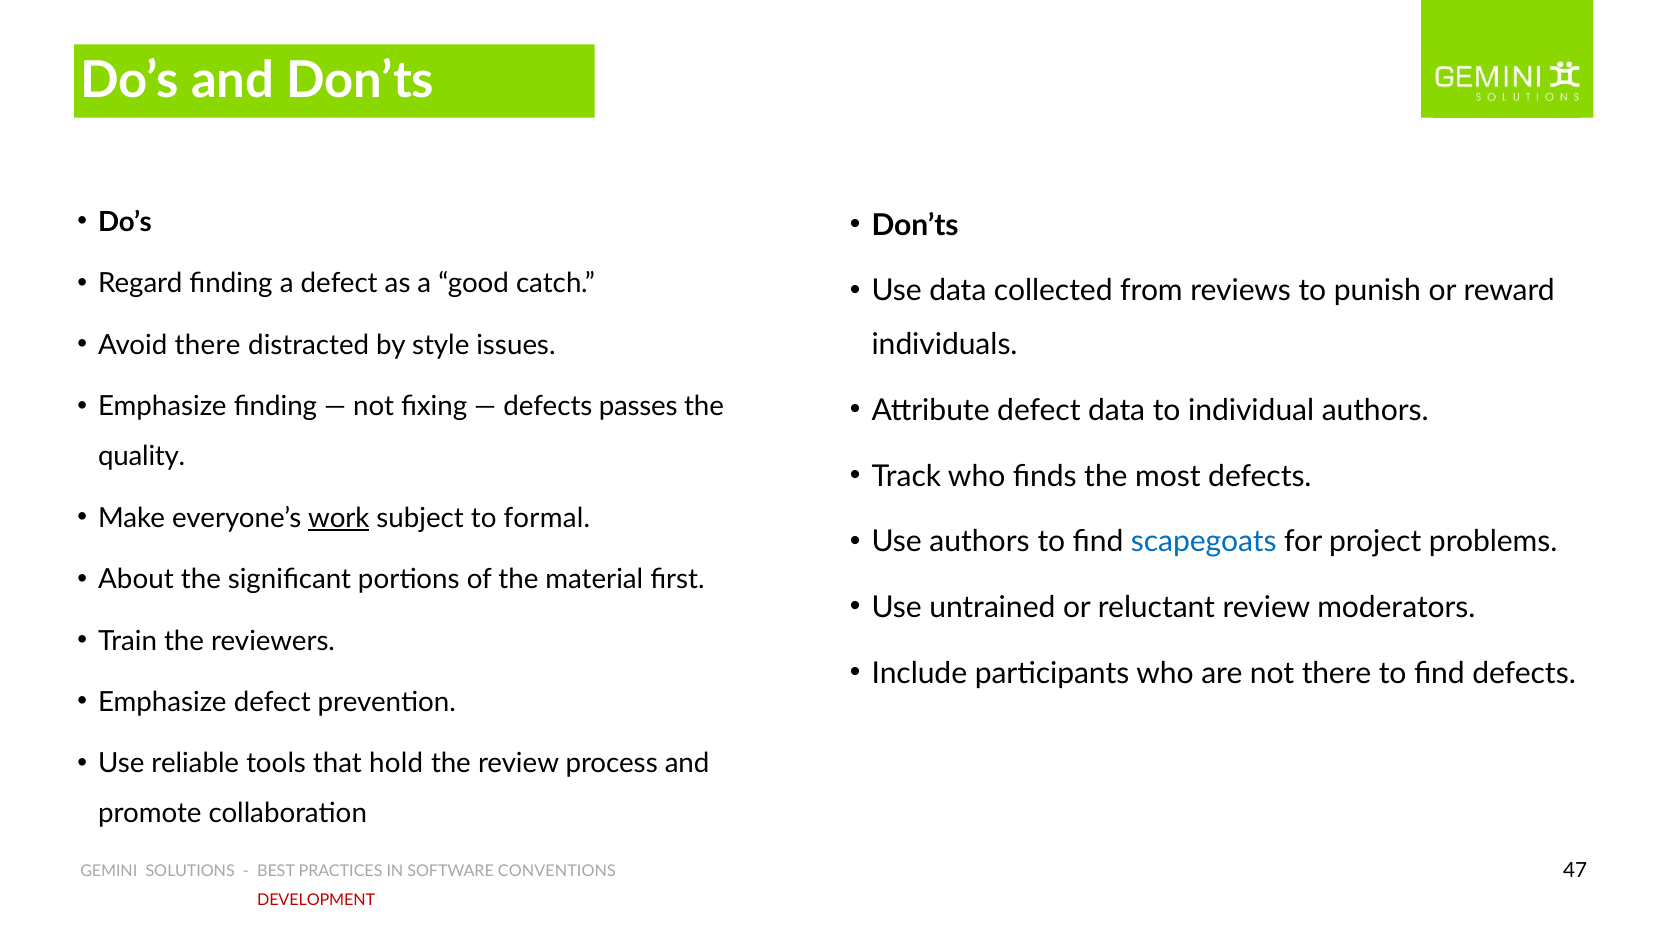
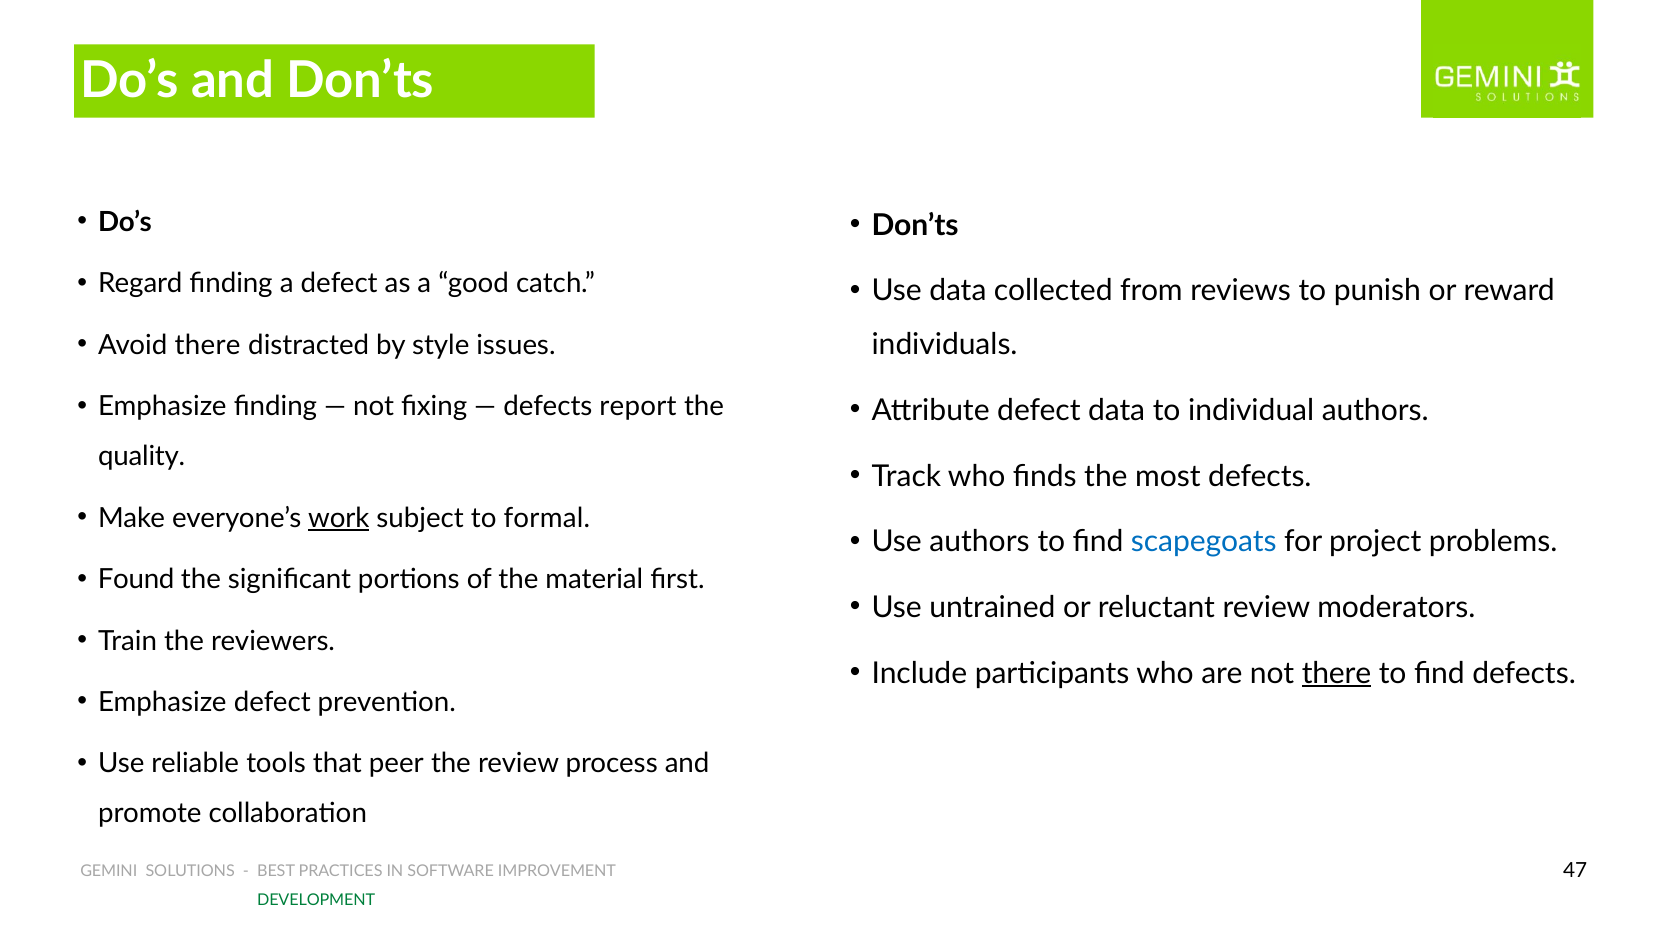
passes: passes -> report (638, 407)
About: About -> Found (136, 579)
there underline: none -> present (1337, 673)
hold: hold -> peer (396, 764)
CONVENTIONS: CONVENTIONS -> IMPROVEMENT (557, 871)
DEVELOPMENT colour: red -> green (316, 900)
